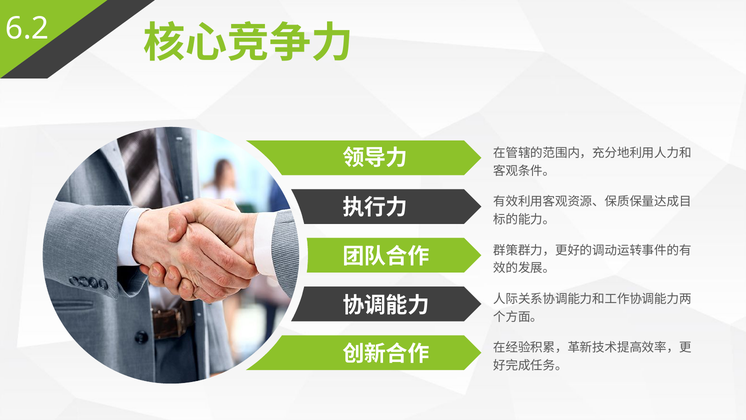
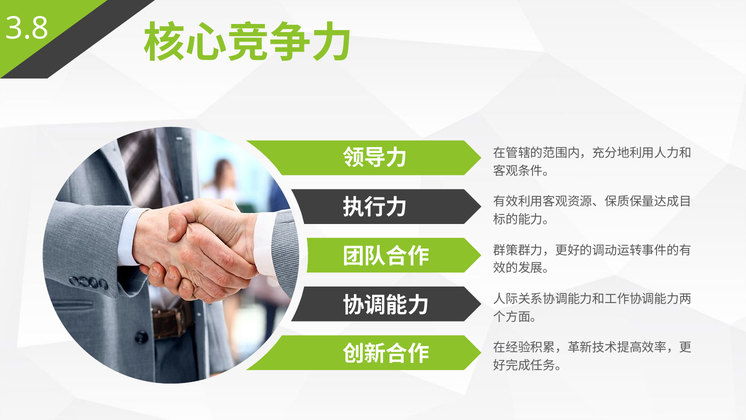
6.2: 6.2 -> 3.8 (27, 28)
